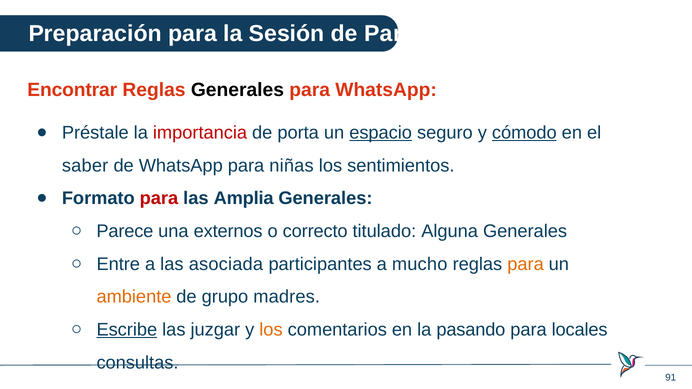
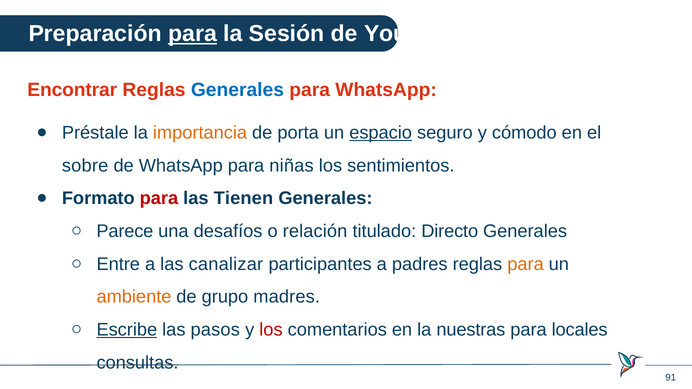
para underline: none -> present (192, 34)
de Para: Para -> Your (390, 34)
Generales colour: black -> blue (237, 90)
importancia colour: red -> orange (200, 133)
cómodo underline: present -> none (524, 133)
saber: saber -> sobre (85, 166)
Amplia: Amplia -> Tienen (243, 199)
externos: externos -> desafíos (228, 231)
correcto: correcto -> relación (315, 231)
Alguna: Alguna -> Directo (450, 231)
asociada: asociada -> canalizar (226, 264)
mucho: mucho -> padres (420, 264)
juzgar: juzgar -> pasos (215, 330)
los colour: orange -> red (271, 330)
pasando: pasando -> nuestras (471, 330)
